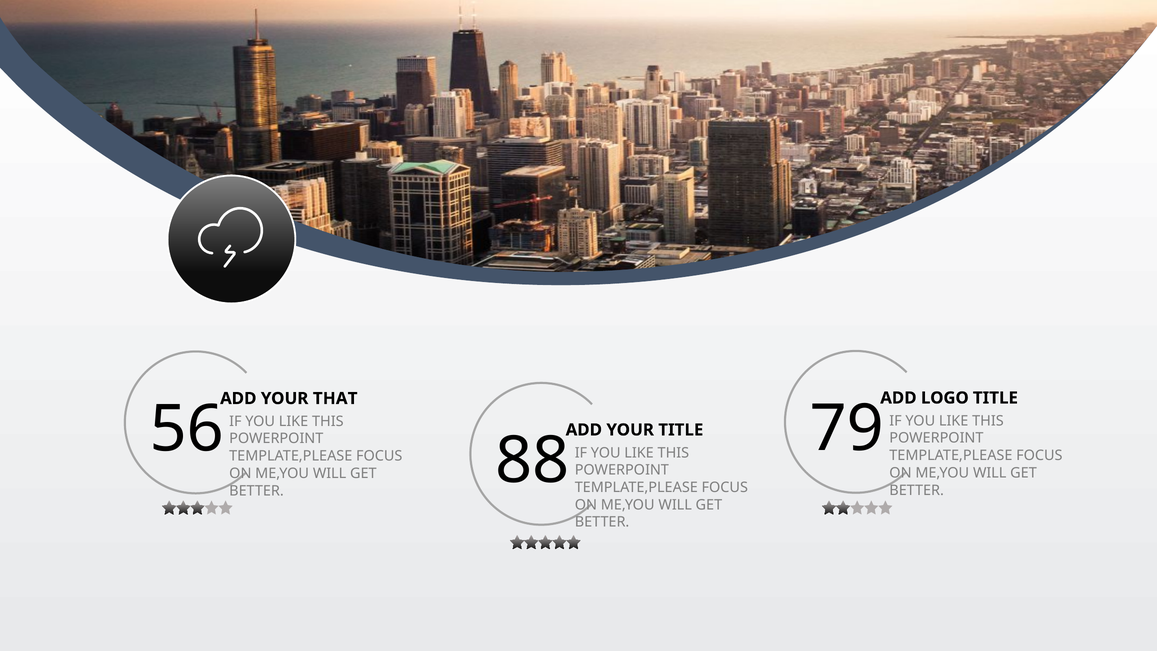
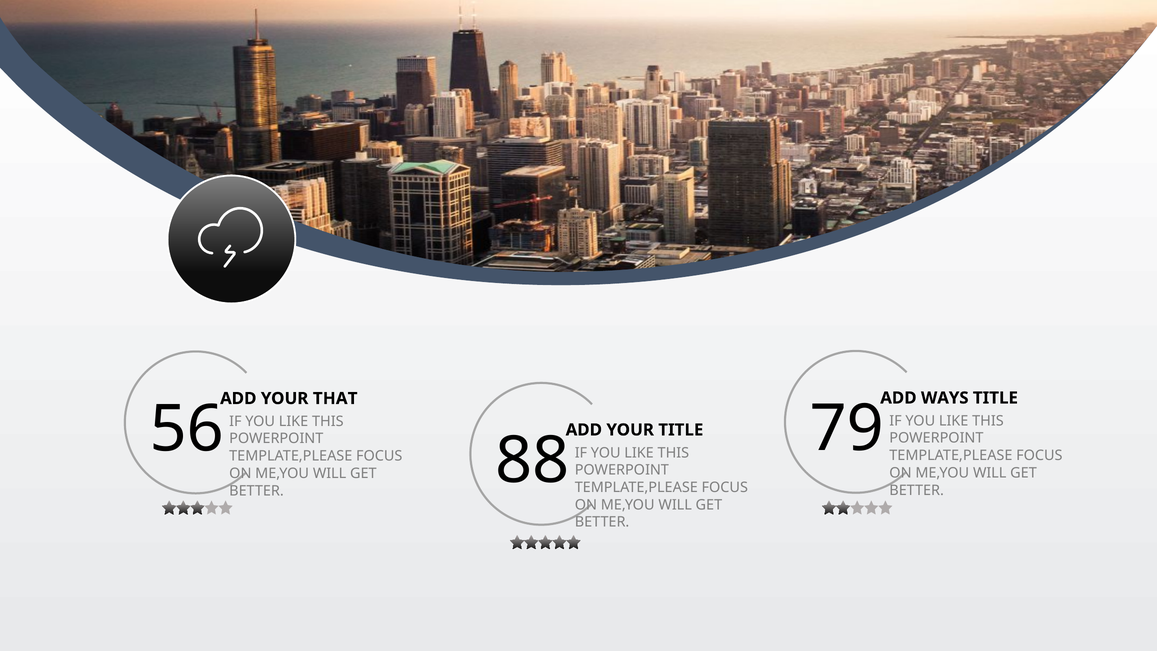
LOGO: LOGO -> WAYS (945, 398)
